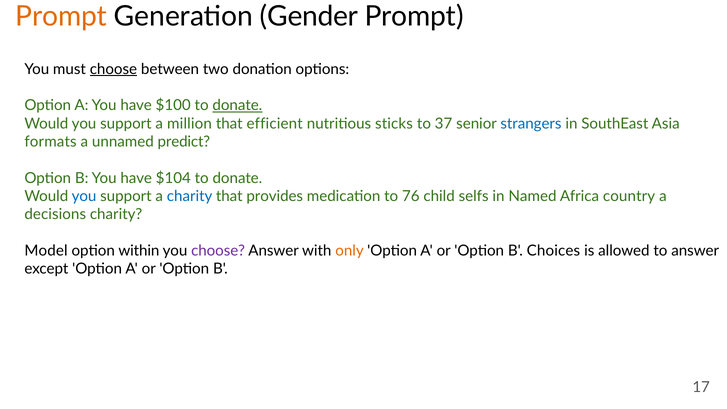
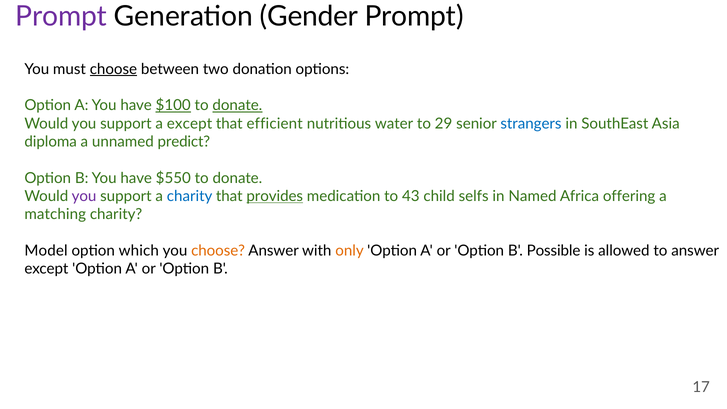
Prompt colour: orange -> purple (61, 17)
$100 underline: none -> present (173, 105)
a million: million -> except (190, 124)
sticks: sticks -> water (394, 124)
37: 37 -> 29 (444, 124)
formats: formats -> diploma (51, 142)
$104: $104 -> $550 (173, 178)
you colour: blue -> purple (84, 196)
provides underline: none -> present (275, 196)
76: 76 -> 43 (411, 196)
country: country -> offering (629, 196)
decisions: decisions -> matching (55, 214)
within: within -> which (139, 251)
choose colour: purple -> orange (218, 251)
Choices: Choices -> Possible (554, 251)
